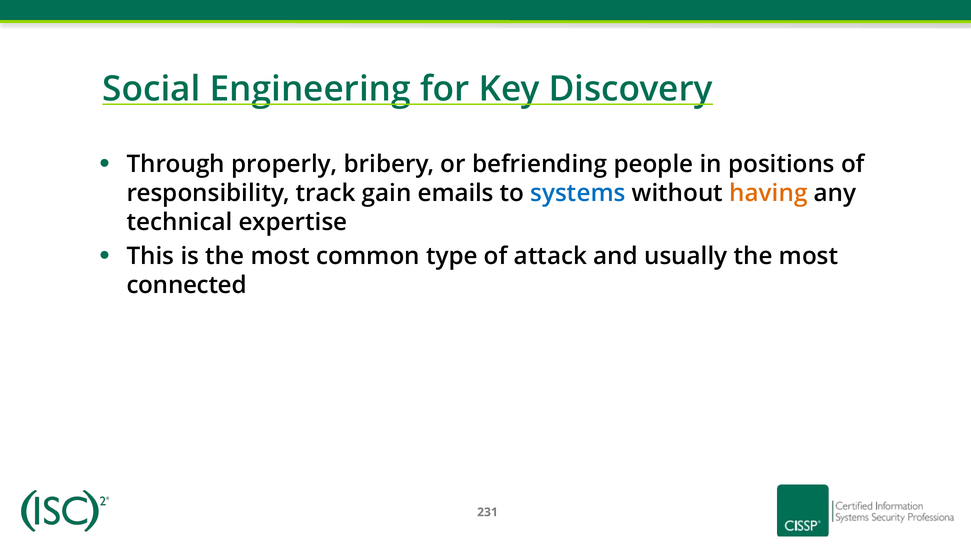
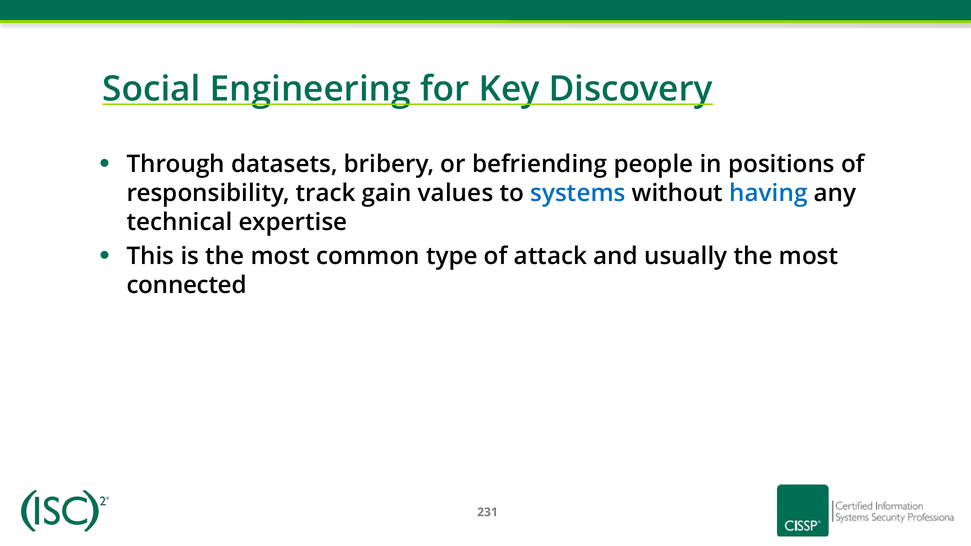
properly: properly -> datasets (284, 164)
emails: emails -> values (456, 193)
having colour: orange -> blue (768, 193)
